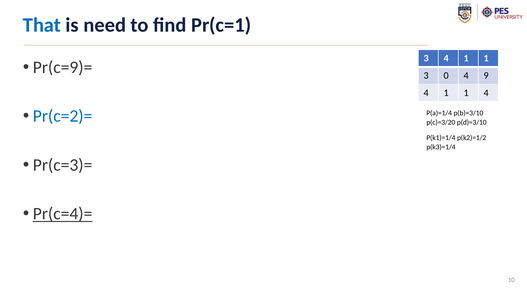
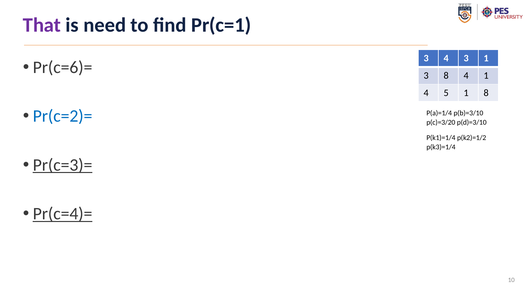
That colour: blue -> purple (42, 25)
3 4 1: 1 -> 3 (466, 58)
Pr(c=9)=: Pr(c=9)= -> Pr(c=6)= (63, 67)
3 0: 0 -> 8 (446, 76)
4 9: 9 -> 1 (486, 76)
1: 1 -> 5 (446, 93)
1 4: 4 -> 8 (486, 93)
Pr(c=3)= underline: none -> present (63, 165)
